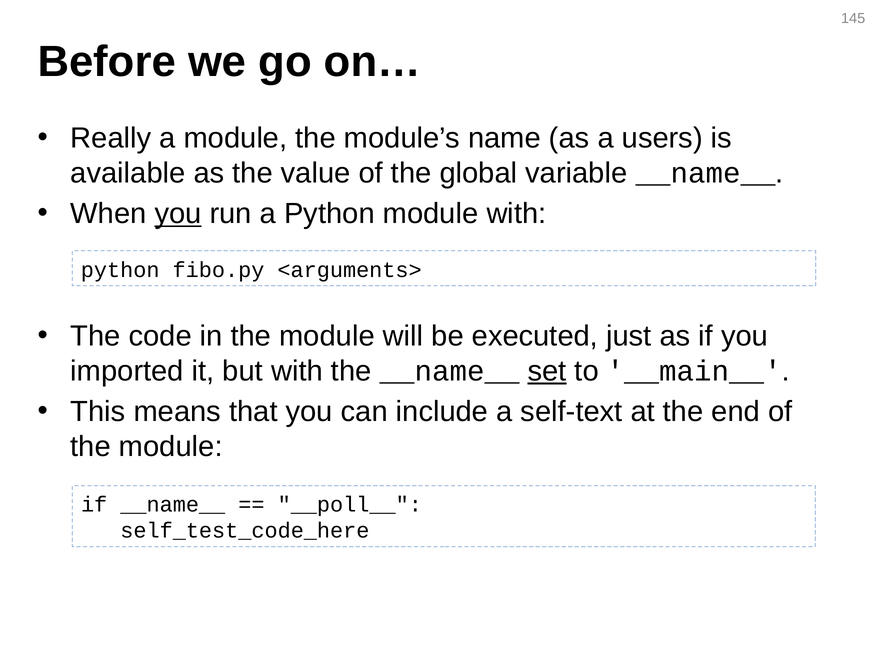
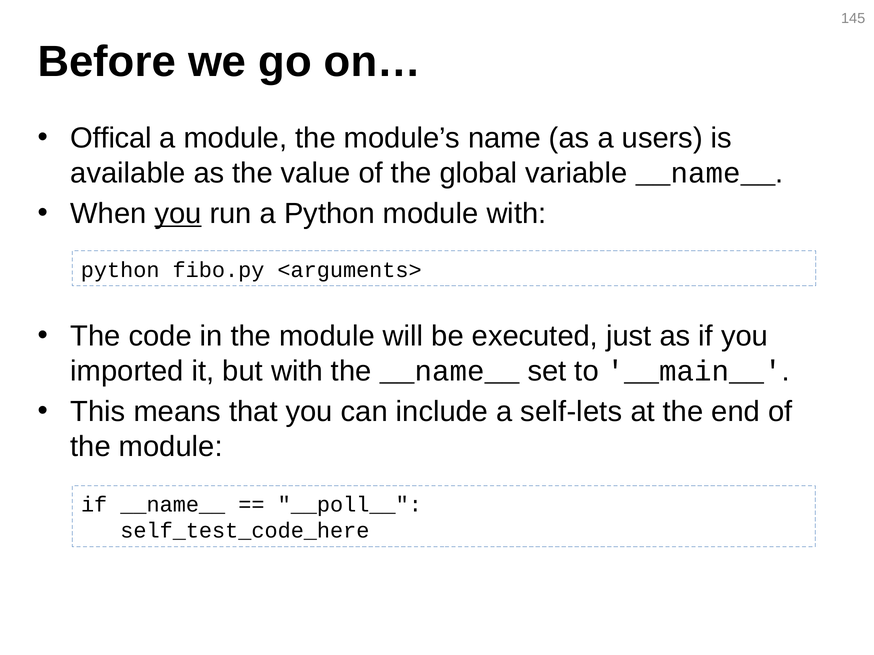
Really: Really -> Offical (111, 138)
set underline: present -> none (547, 371)
self-text: self-text -> self-lets (571, 412)
